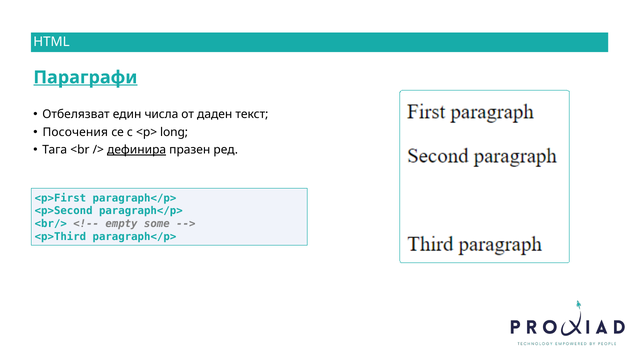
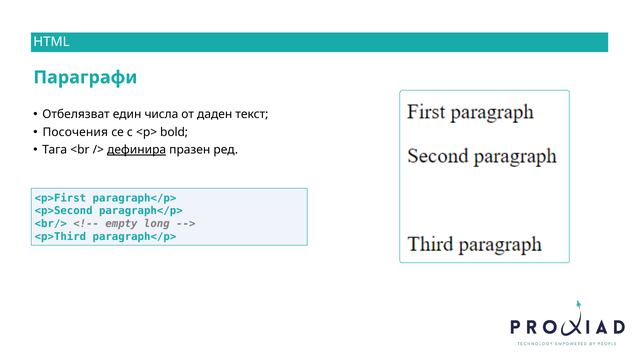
Параграфи underline: present -> none (85, 78)
long: long -> bold (174, 132)
some: some -> long (157, 224)
